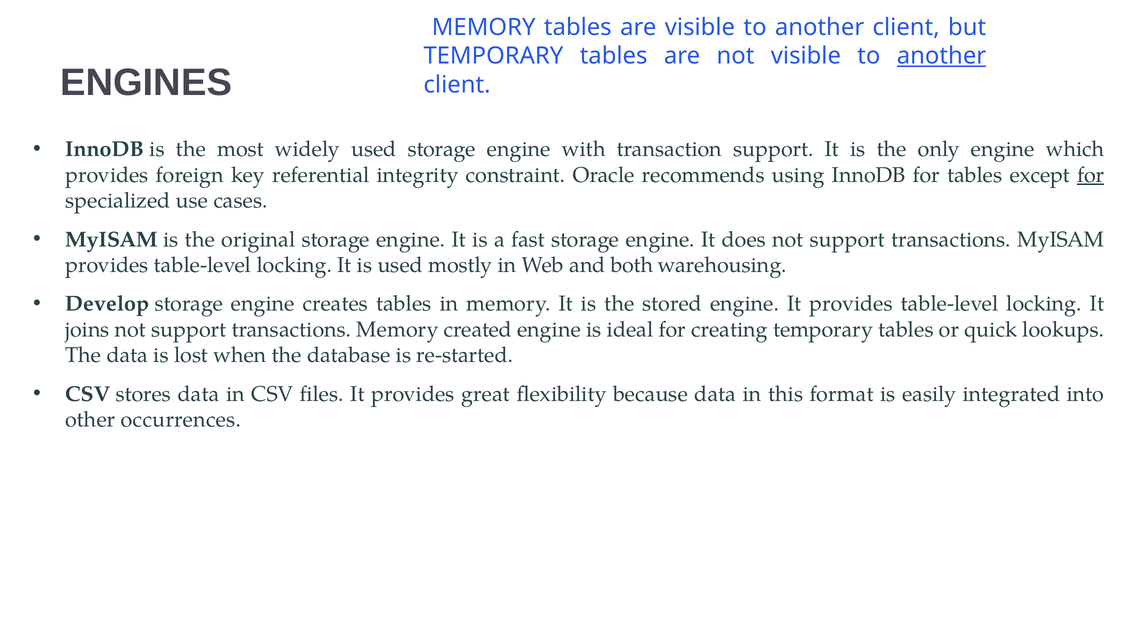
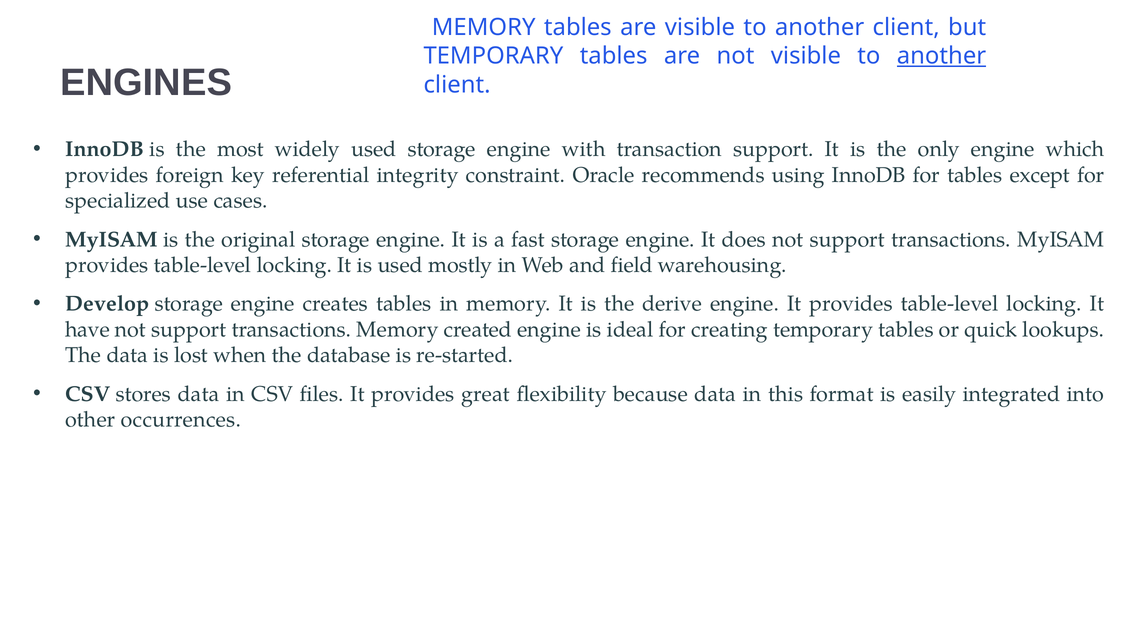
for underline: present -> none (1091, 175)
both: both -> field (632, 265)
stored: stored -> derive (672, 304)
joins: joins -> have (88, 330)
